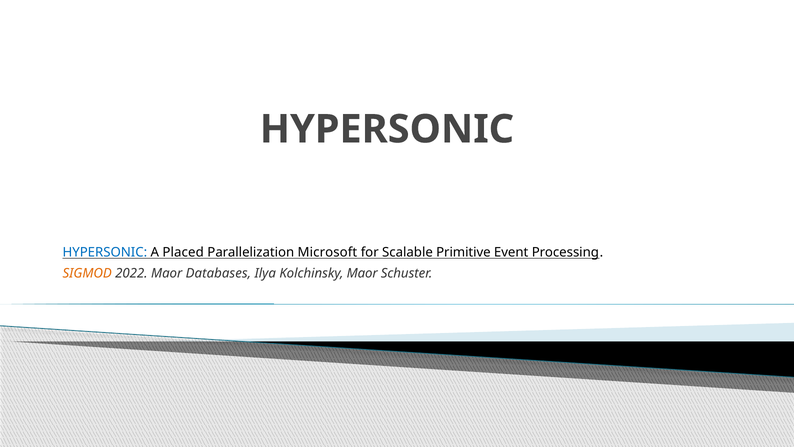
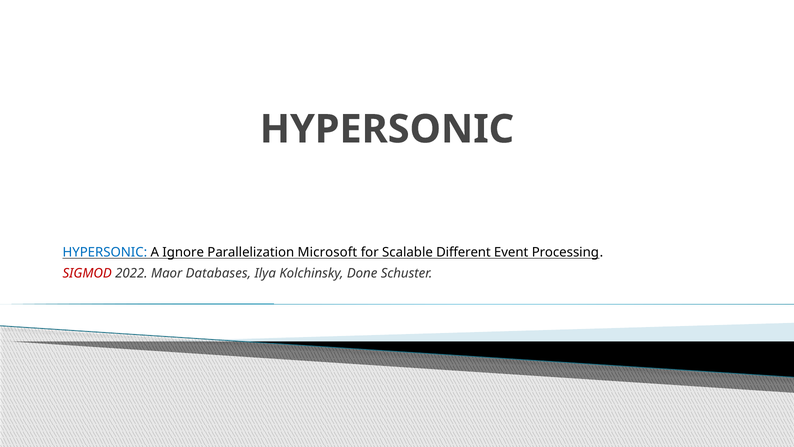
Placed: Placed -> Ignore (183, 252)
Primitive: Primitive -> Different (463, 252)
SIGMOD colour: orange -> red (87, 273)
Kolchinsky Maor: Maor -> Done (362, 273)
